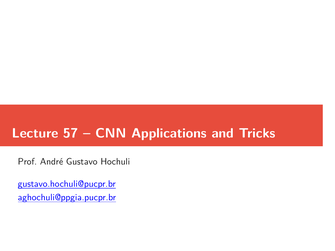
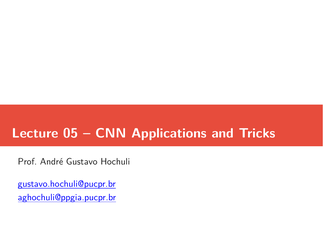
57: 57 -> 05 (71, 133)
